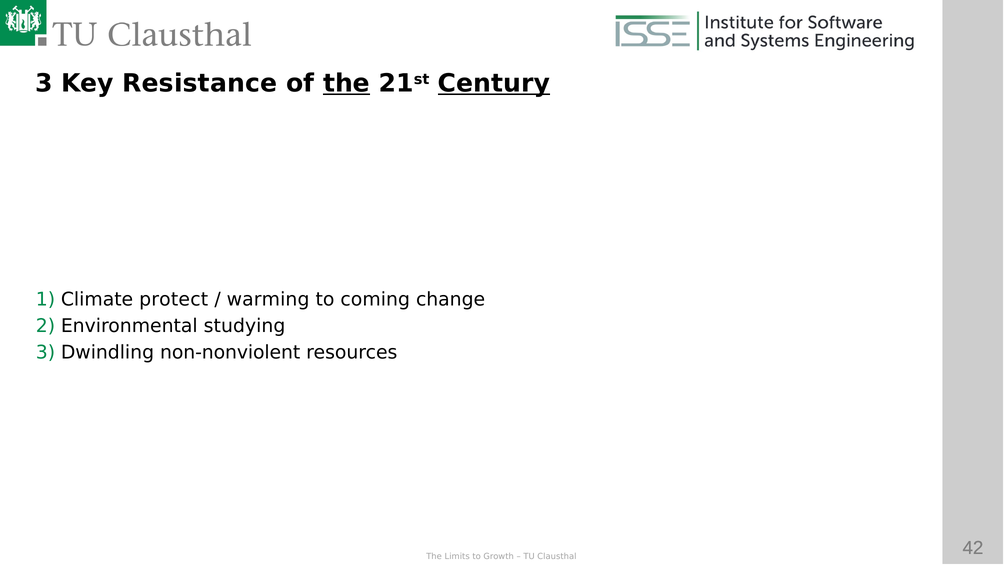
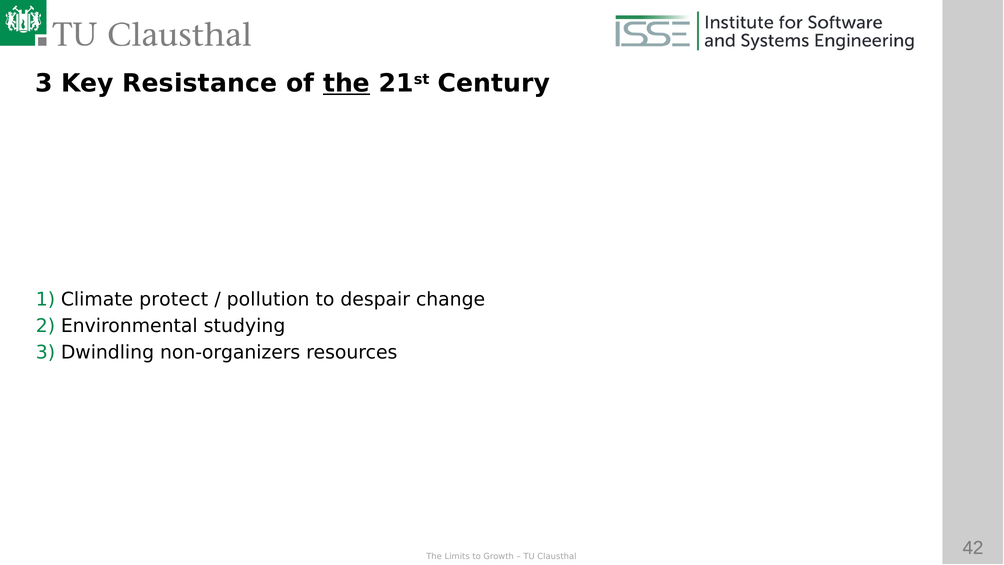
Century underline: present -> none (494, 83)
warming: warming -> pollution (268, 300)
coming: coming -> despair (375, 300)
non-nonviolent: non-nonviolent -> non-organizers (230, 352)
